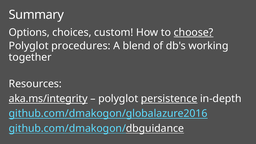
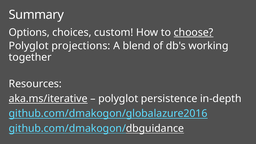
procedures: procedures -> projections (81, 46)
aka.ms/integrity: aka.ms/integrity -> aka.ms/iterative (48, 99)
persistence underline: present -> none (169, 99)
